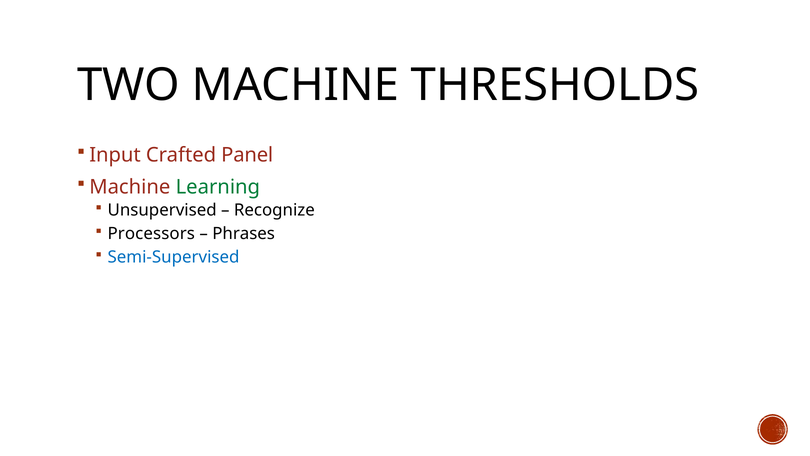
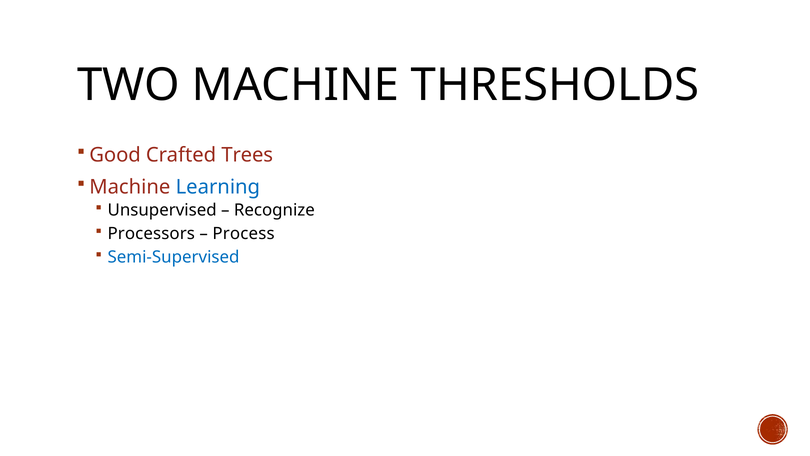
Input: Input -> Good (115, 155)
Panel: Panel -> Trees (247, 155)
Learning colour: green -> blue (218, 187)
Phrases: Phrases -> Process (244, 234)
